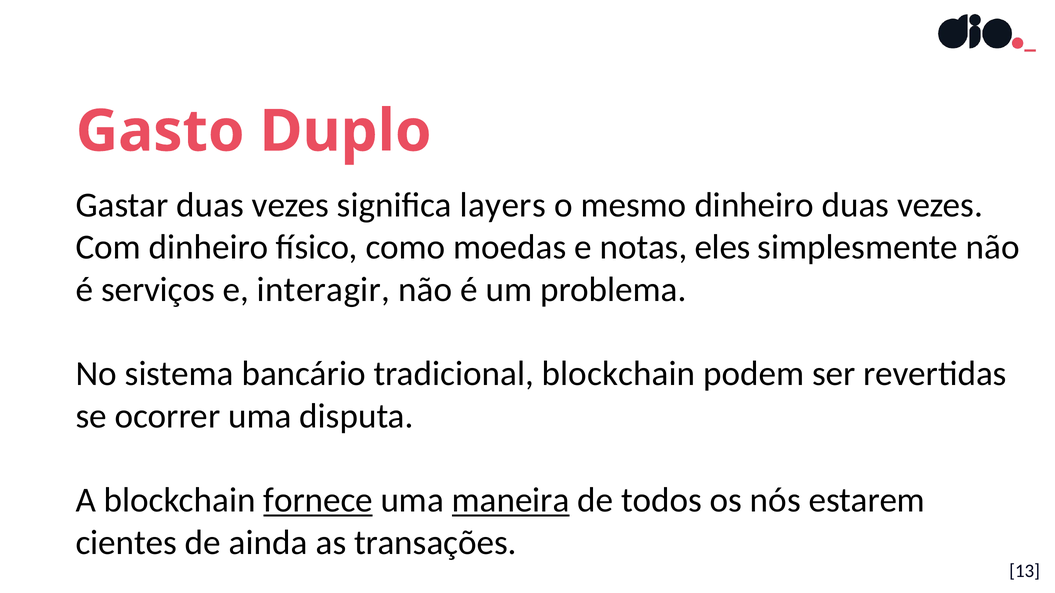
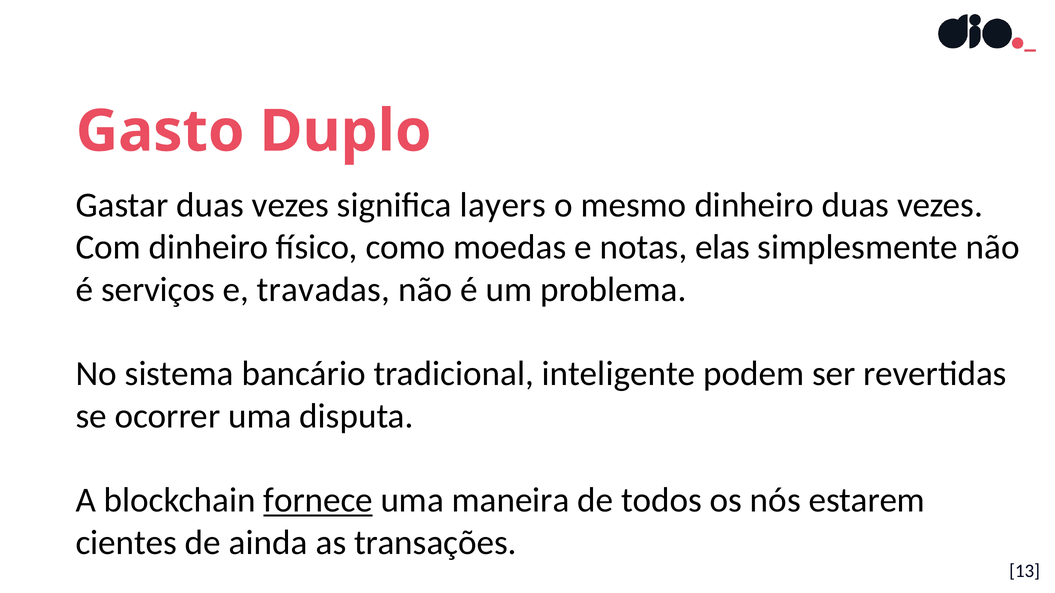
eles: eles -> elas (723, 247)
interagir: interagir -> travadas (323, 290)
tradicional blockchain: blockchain -> inteligente (618, 374)
maneira underline: present -> none (511, 501)
